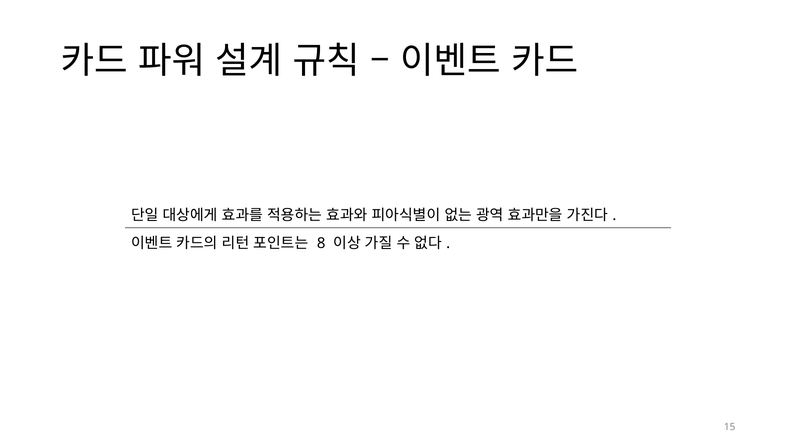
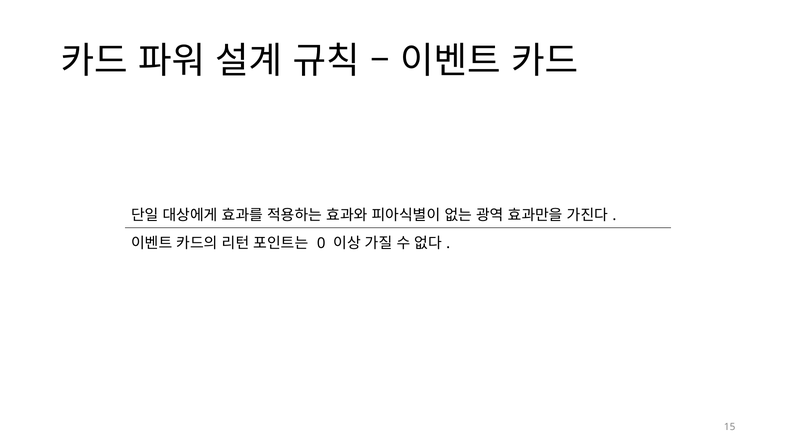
8: 8 -> 0 (321, 243)
